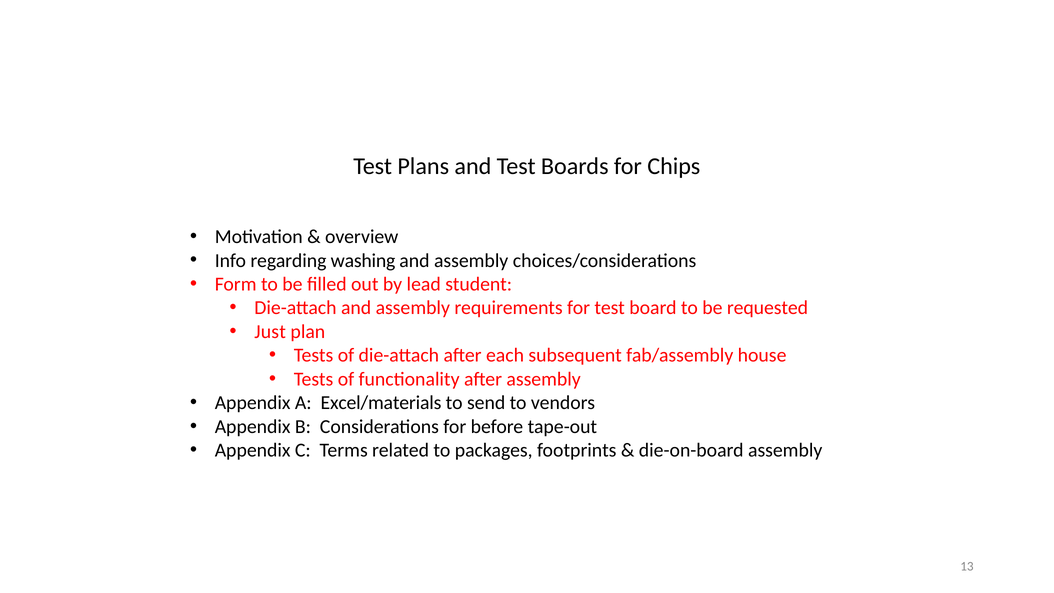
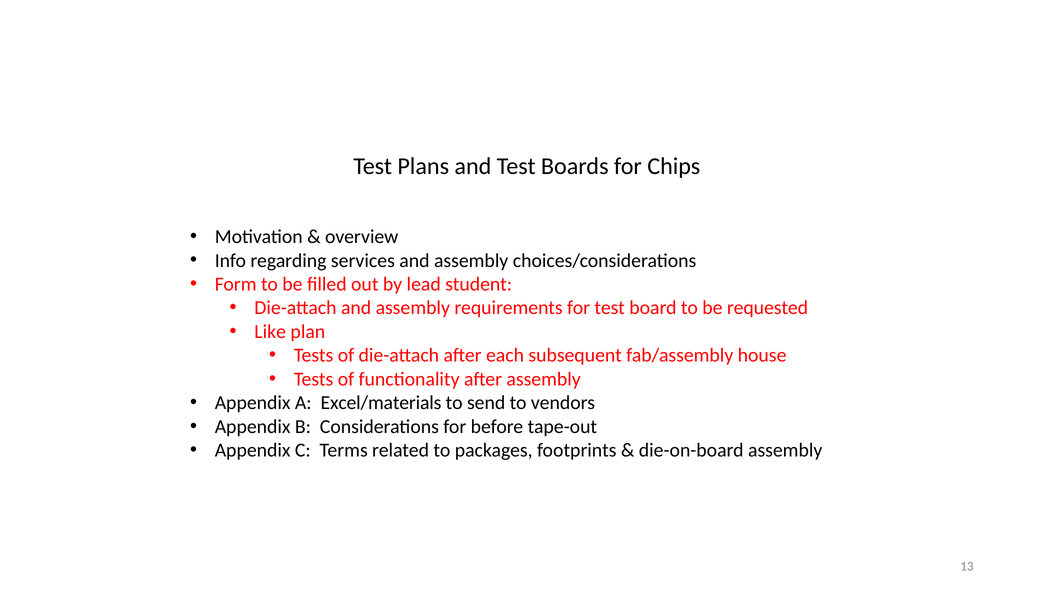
washing: washing -> services (363, 260)
Just: Just -> Like (270, 332)
